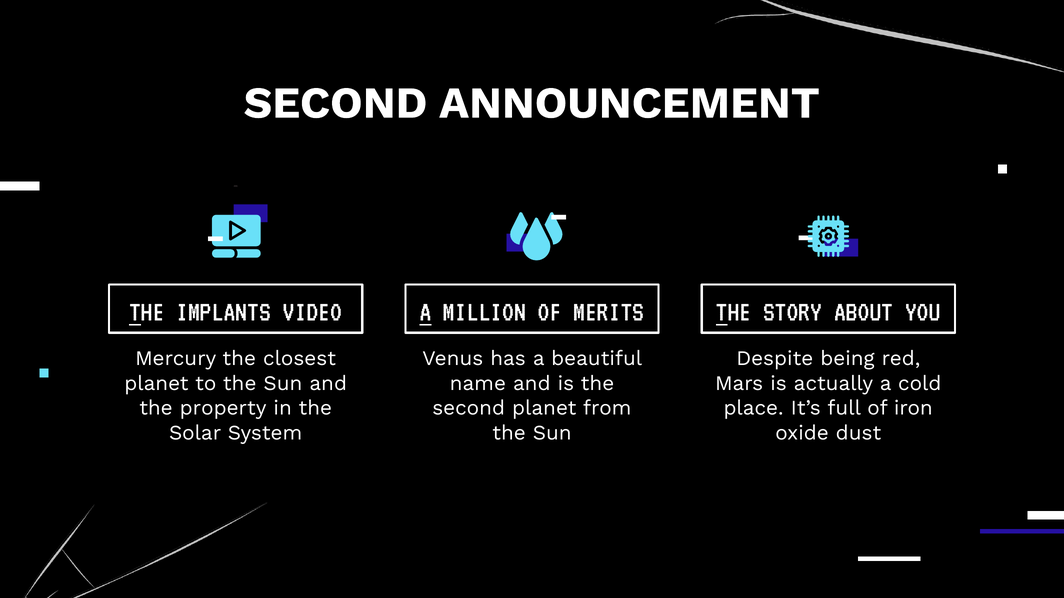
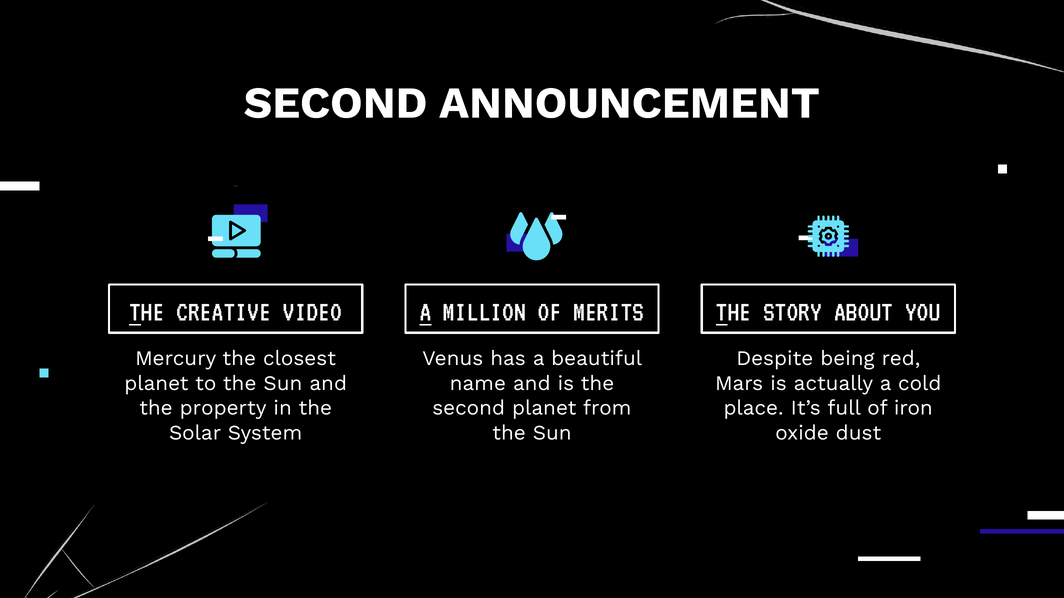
IMPLANTS: IMPLANTS -> CREATIVE (224, 311)
